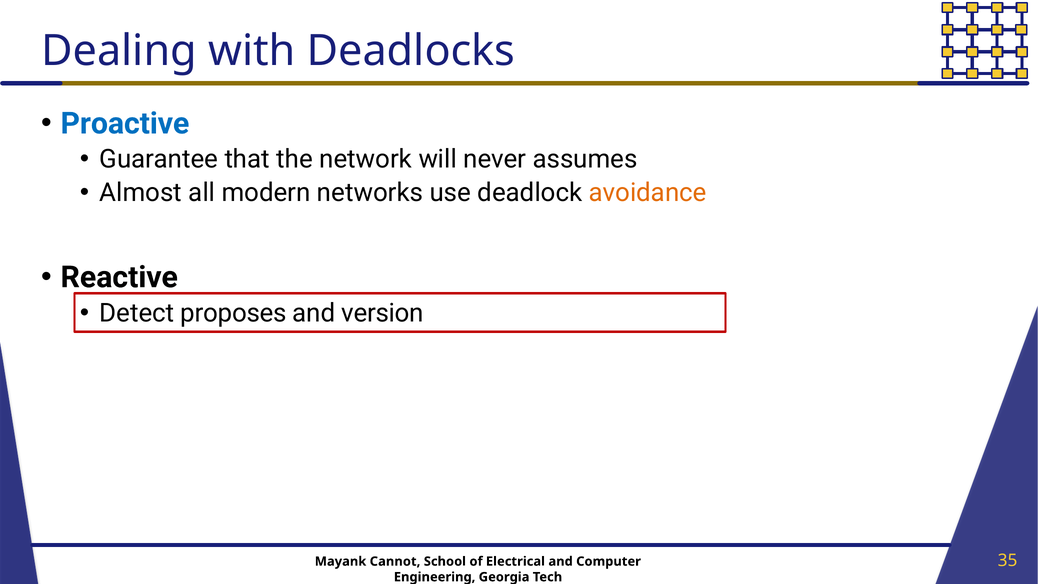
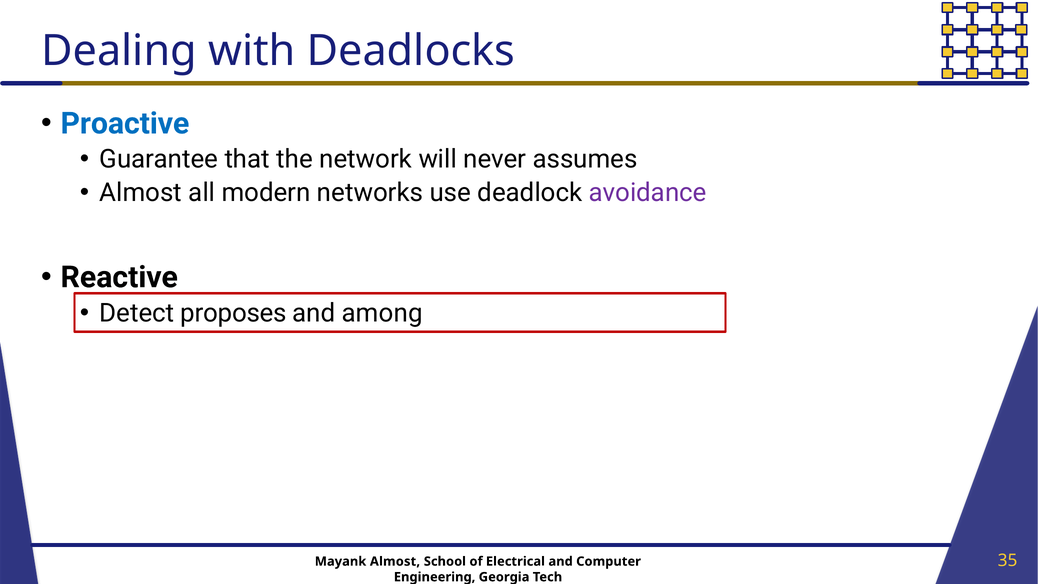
avoidance colour: orange -> purple (648, 193)
version: version -> among (382, 313)
Mayank Cannot: Cannot -> Almost (395, 561)
